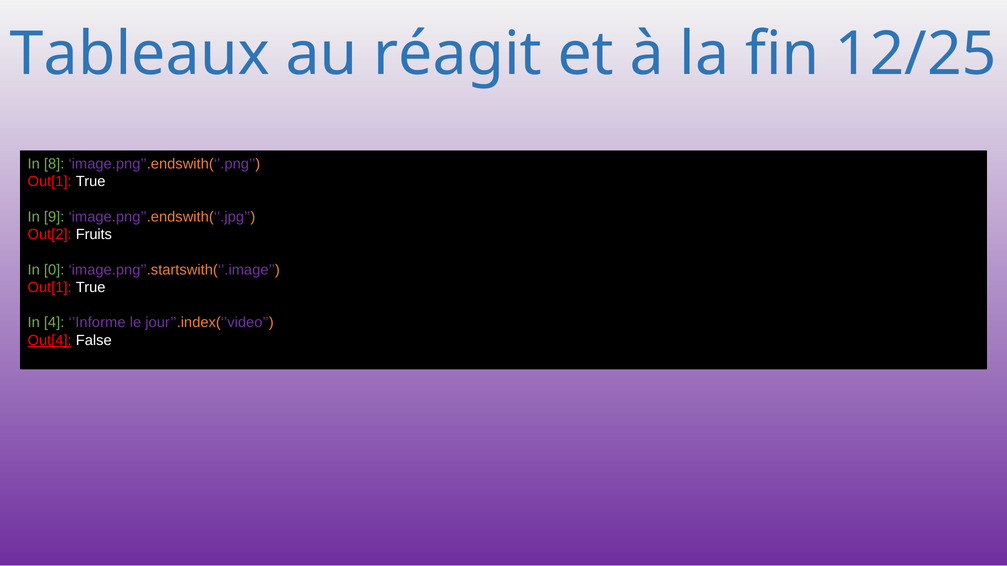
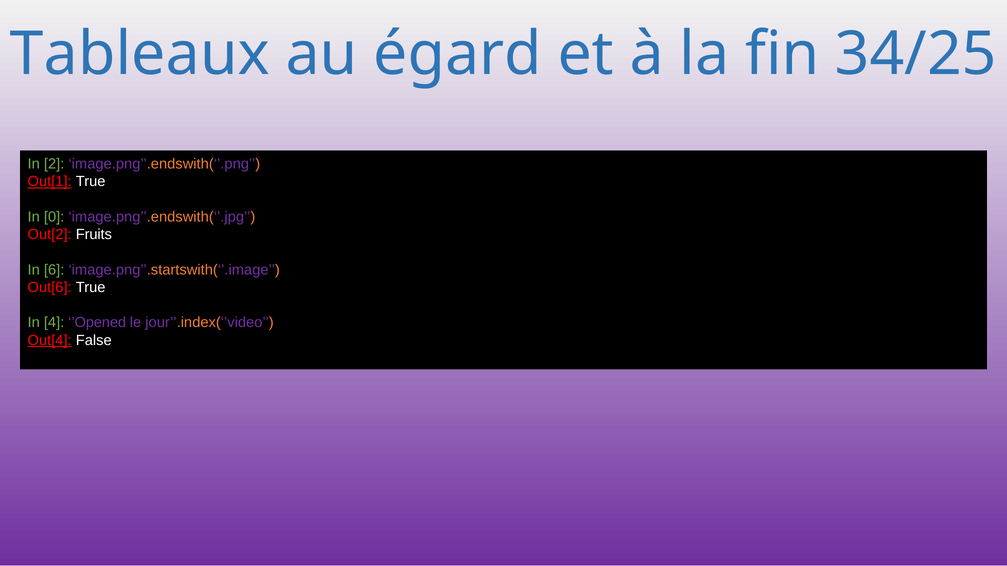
réagit: réagit -> égard (458, 54)
12/25: 12/25 -> 34/25 (916, 54)
8: 8 -> 2 (54, 164)
Out[1 underline: none -> present (50, 182)
9: 9 -> 0 (54, 217)
0: 0 -> 6 (54, 270)
Out[1: Out[1 -> Out[6 (50, 288)
’Informe: ’Informe -> ’Opened (97, 323)
